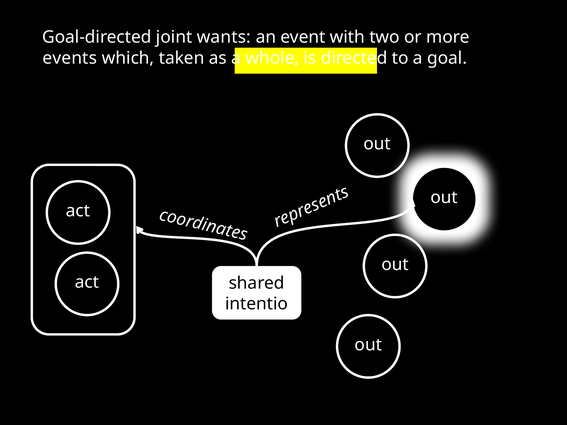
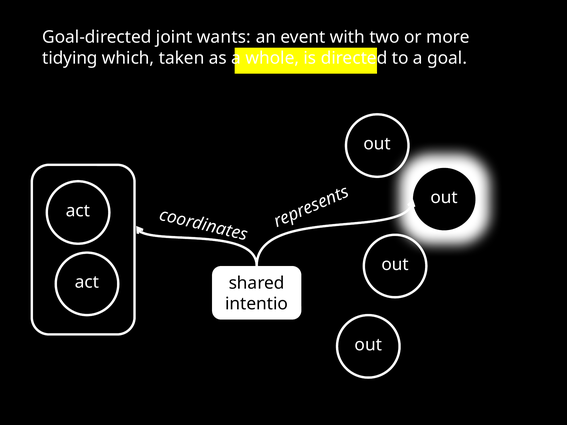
events: events -> tidying (70, 58)
